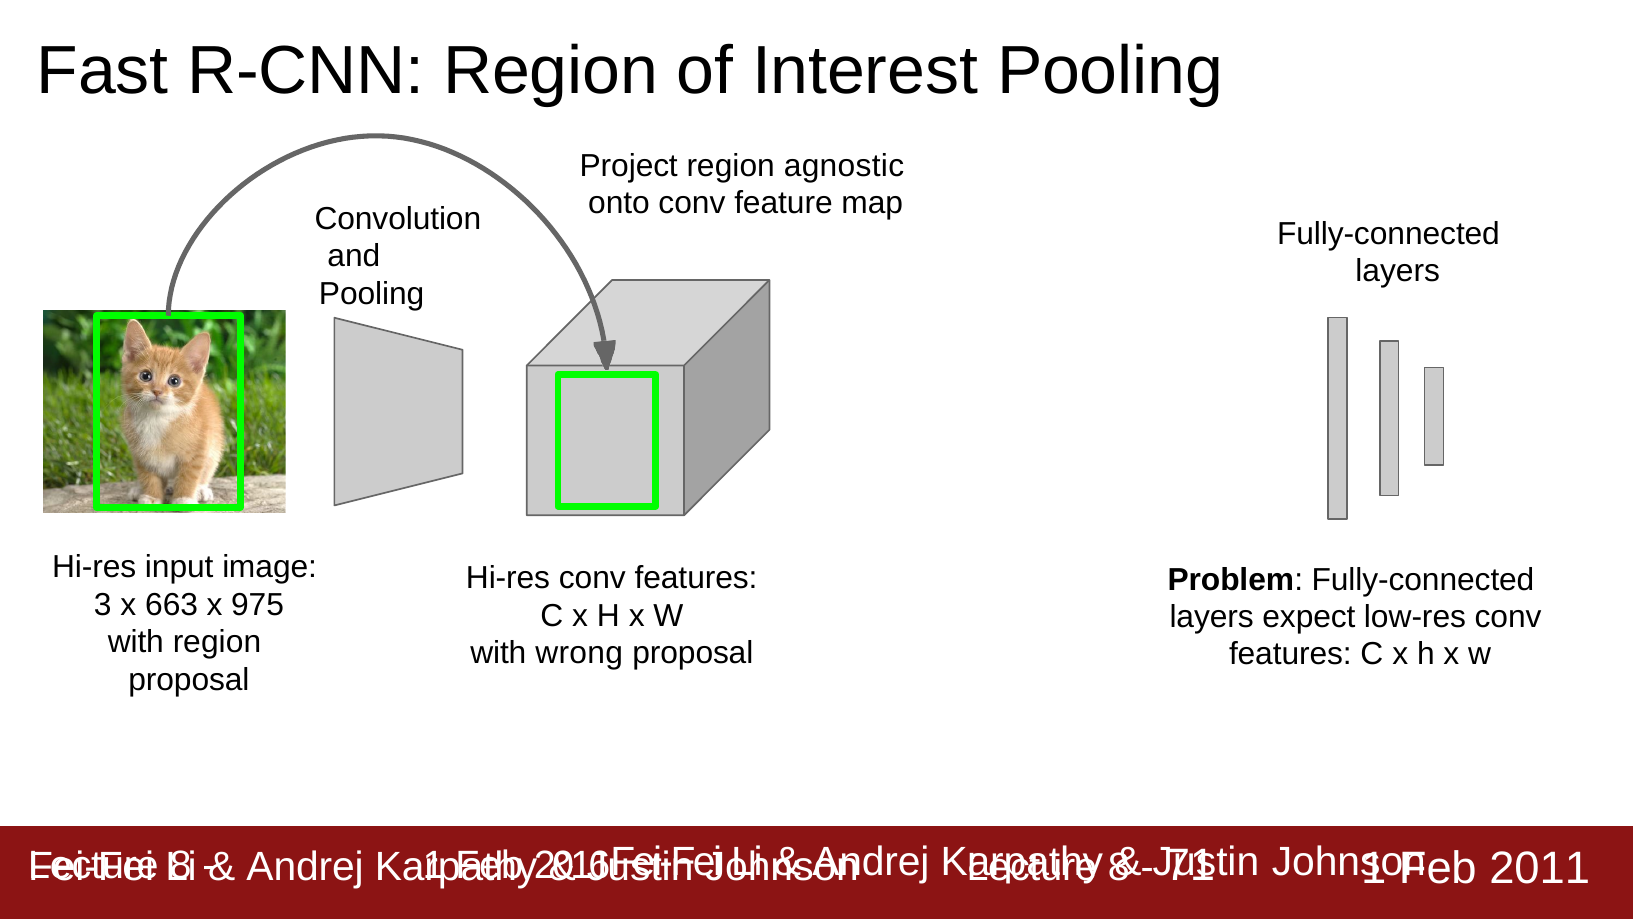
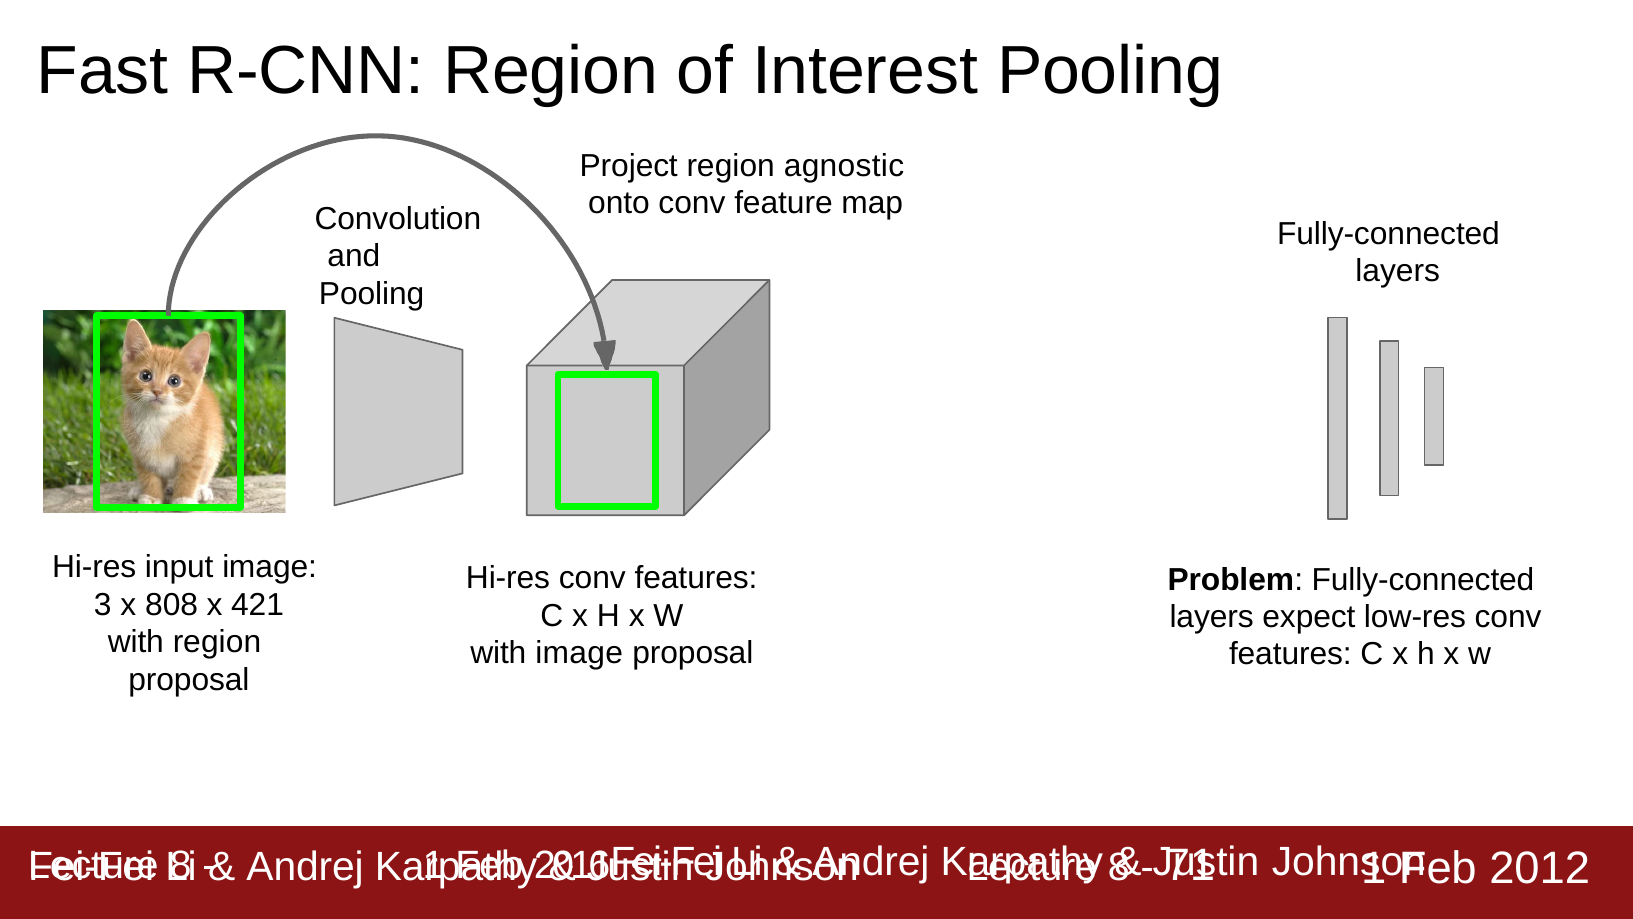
663: 663 -> 808 (172, 605)
975: 975 -> 421 (257, 605)
with wrong: wrong -> image (579, 653)
2011: 2011 -> 2012 (1540, 869)
